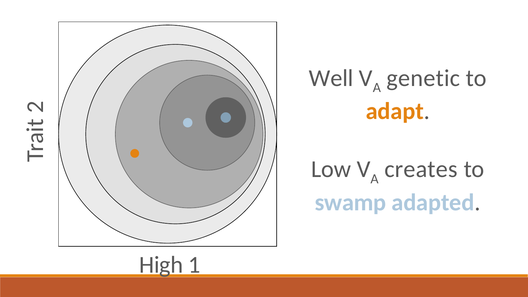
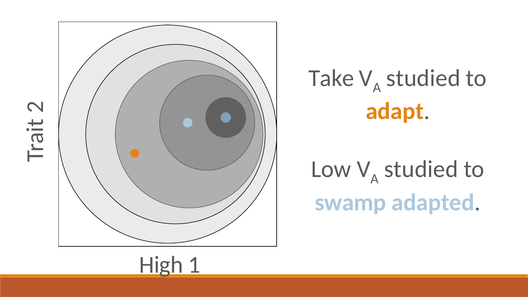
Well: Well -> Take (331, 78)
genetic: genetic -> studied (423, 78)
creates: creates -> studied (421, 169)
